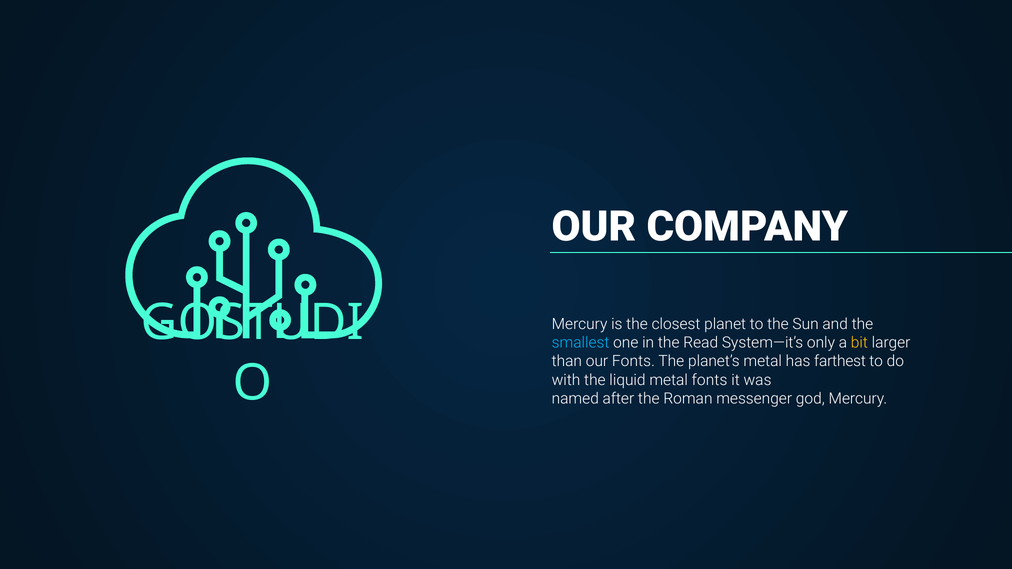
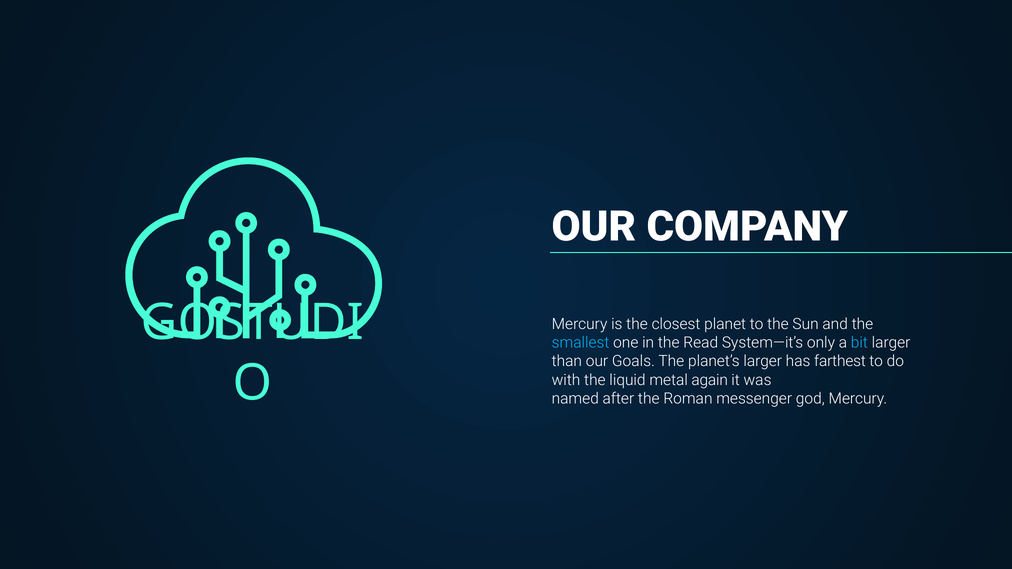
bit colour: yellow -> light blue (859, 343)
our Fonts: Fonts -> Goals (633, 362)
planet’s metal: metal -> larger (763, 362)
metal fonts: fonts -> again (710, 380)
